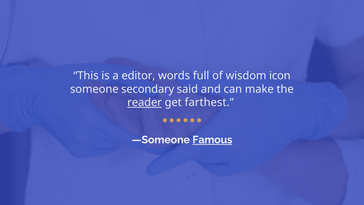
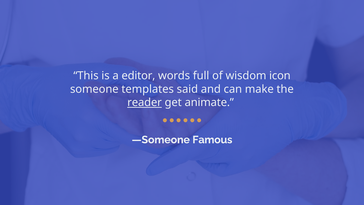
secondary: secondary -> templates (148, 89)
farthest: farthest -> animate (209, 102)
Famous underline: present -> none (212, 140)
